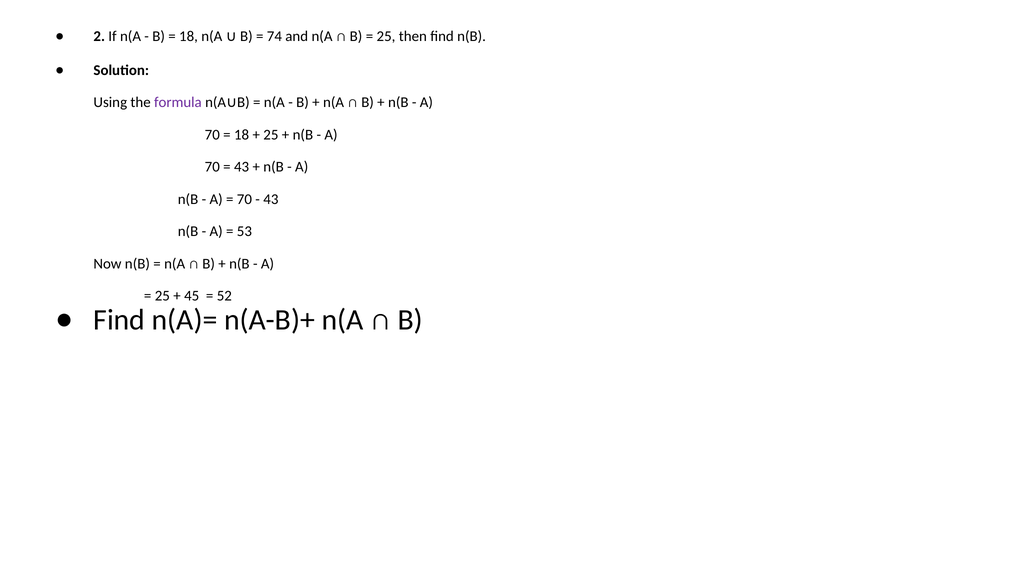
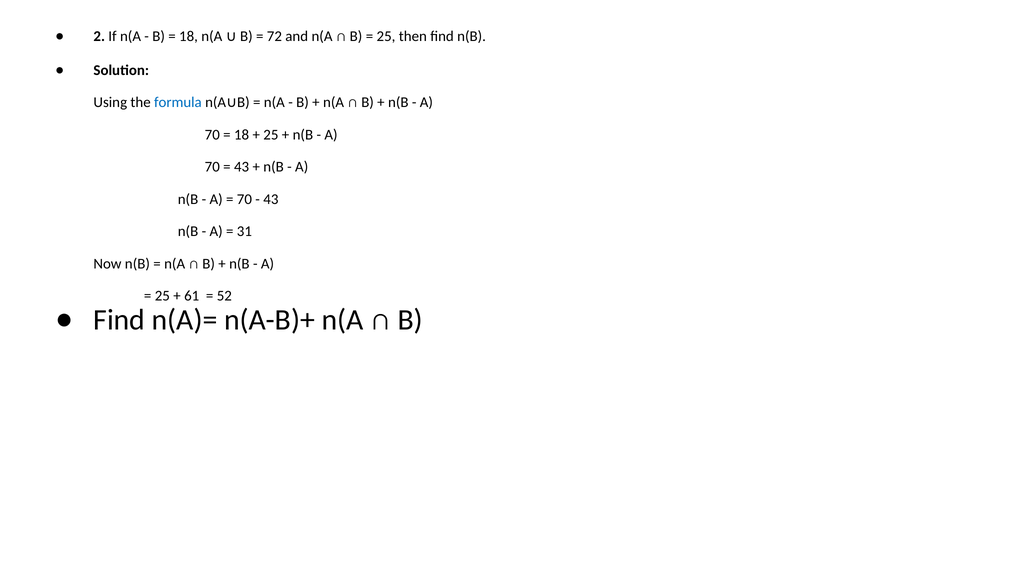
74: 74 -> 72 (274, 36)
formula colour: purple -> blue (178, 102)
53: 53 -> 31 (244, 231)
45: 45 -> 61 (192, 296)
